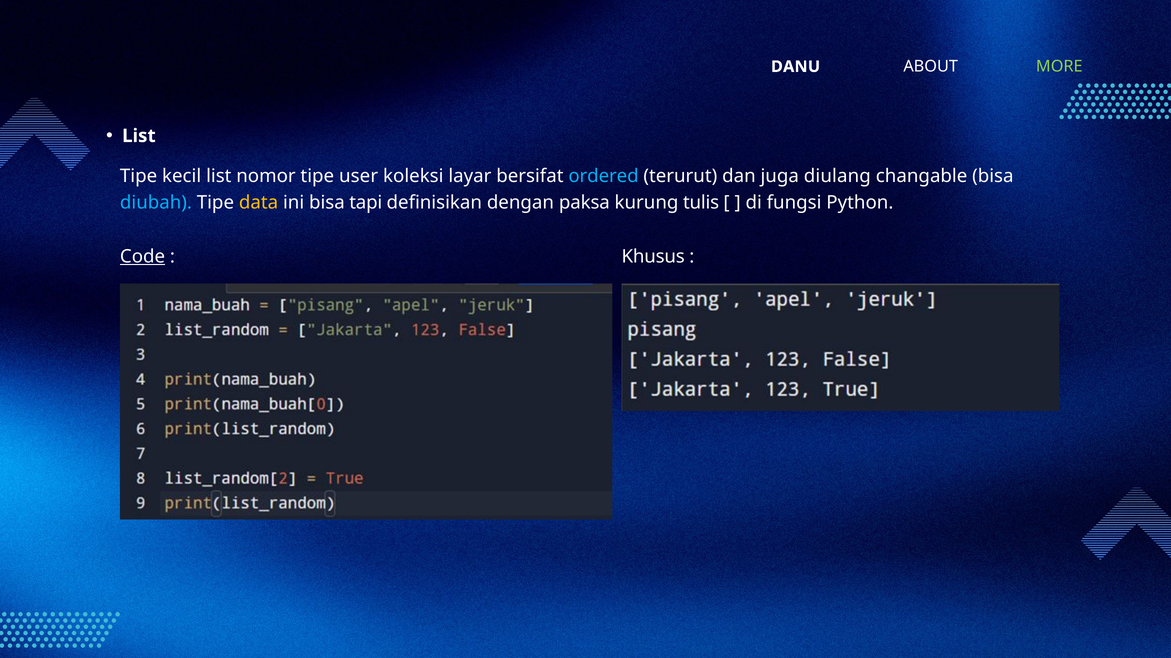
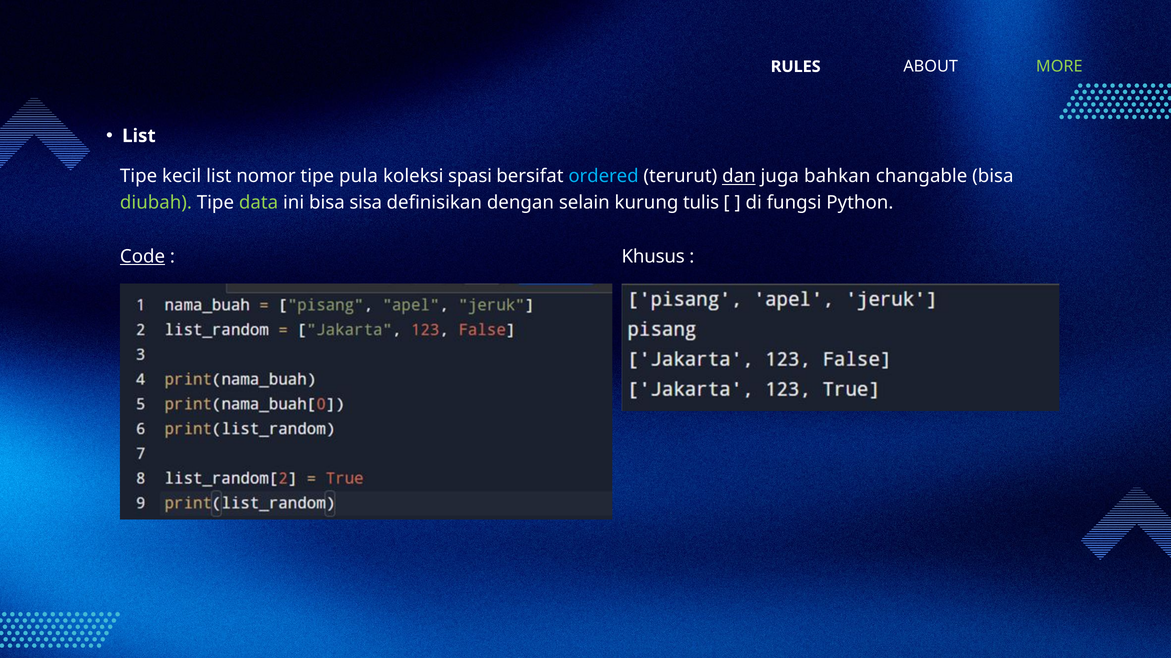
DANU: DANU -> RULES (796, 67)
user: user -> pula (359, 176)
layar: layar -> spasi (470, 176)
dan underline: none -> present (739, 176)
diulang: diulang -> bahkan (837, 176)
diubah colour: light blue -> light green (156, 203)
data colour: yellow -> light green (259, 203)
tapi: tapi -> sisa (366, 203)
paksa: paksa -> selain (584, 203)
